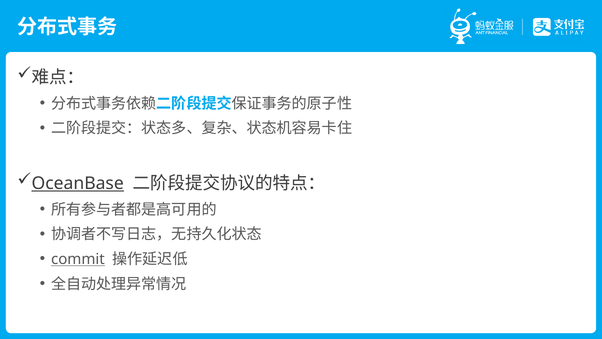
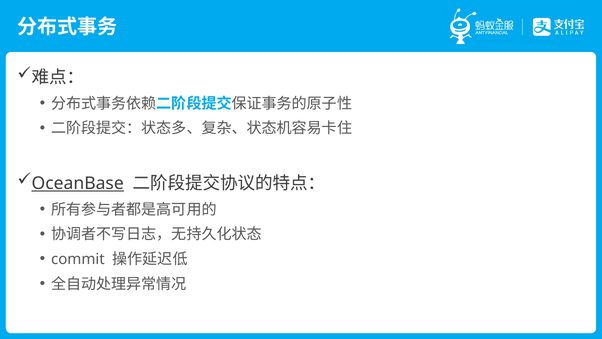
commit underline: present -> none (78, 259)
